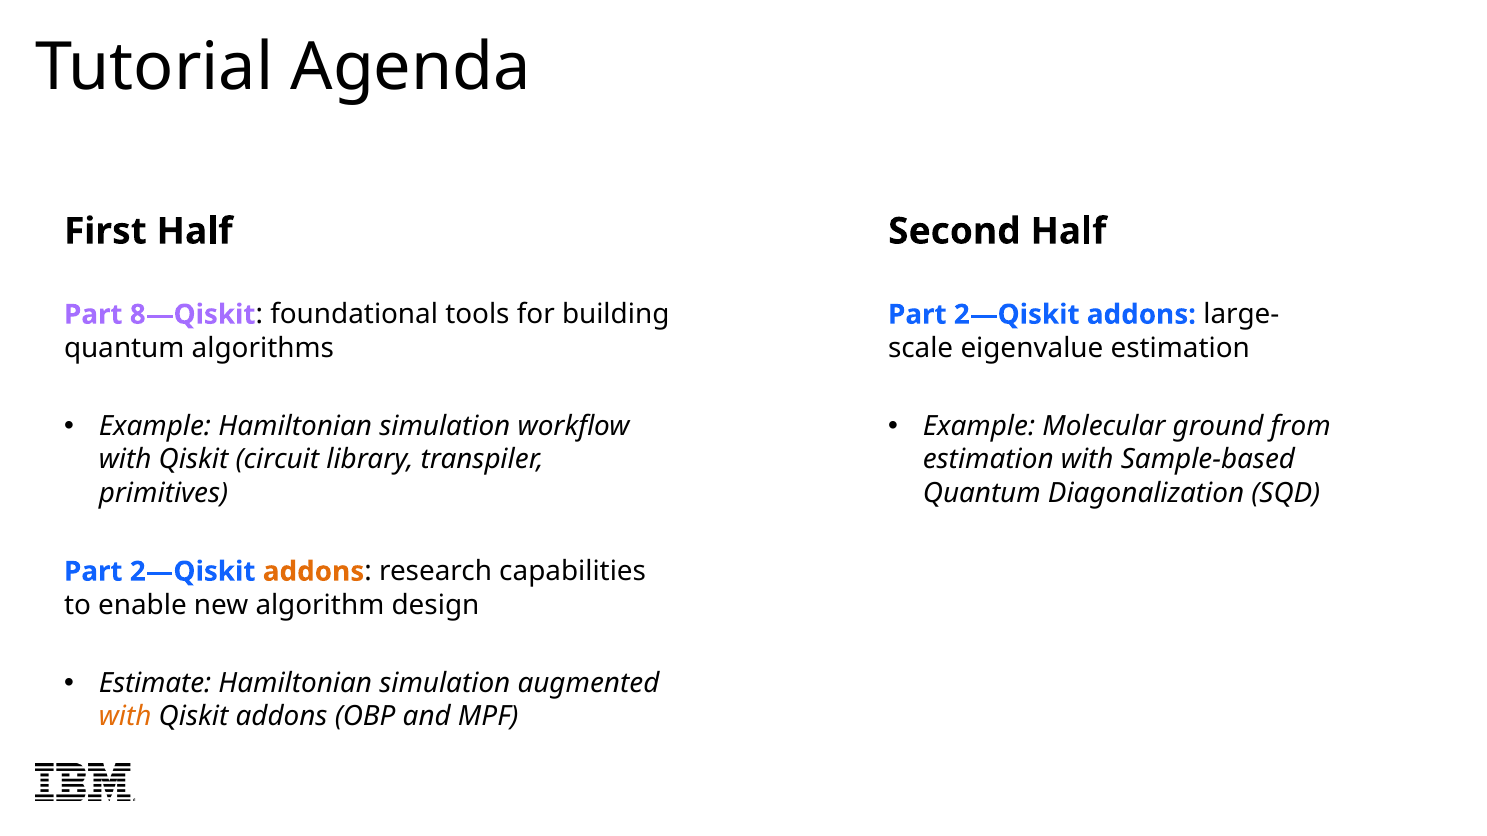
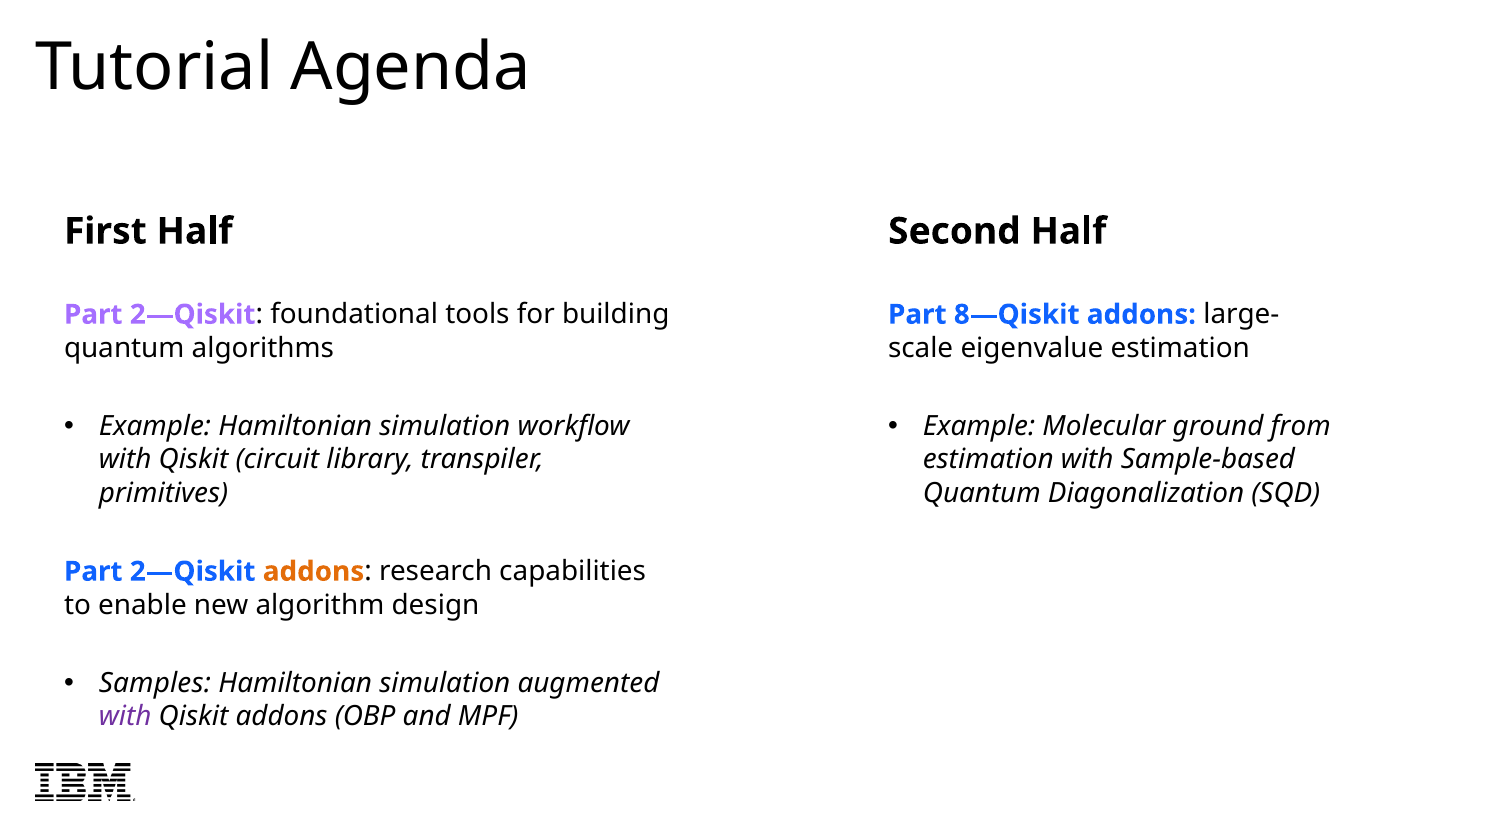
8—Qiskit: 8—Qiskit -> 2—Qiskit (193, 315)
2—Qiskit: 2—Qiskit -> 8—Qiskit (1017, 315)
Estimate: Estimate -> Samples (155, 684)
with colour: orange -> purple (125, 717)
